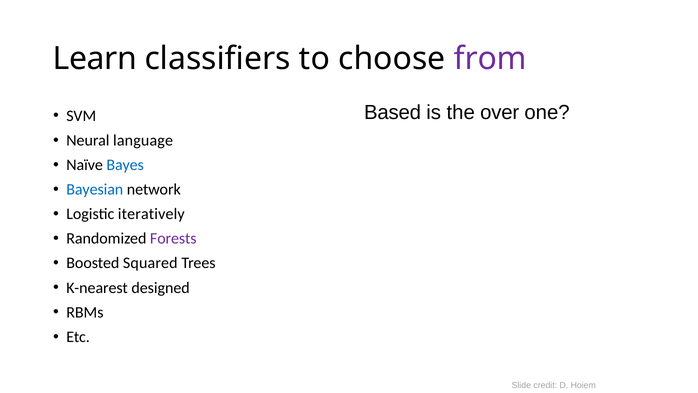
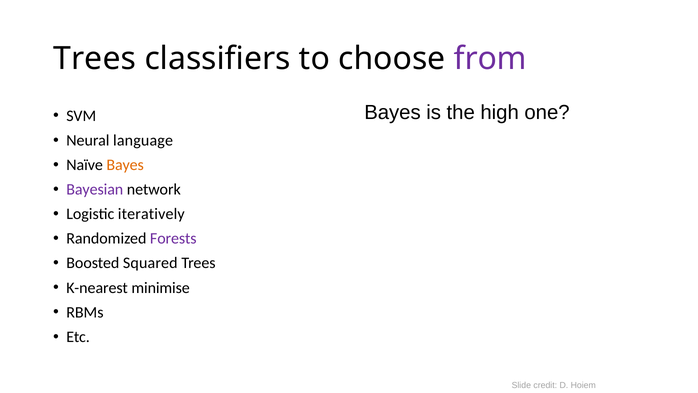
Learn: Learn -> Trees (95, 59)
Based: Based -> Bayes (392, 112)
over: over -> high (500, 112)
Bayes colour: blue -> orange (125, 165)
Bayesian colour: blue -> purple (95, 189)
designed: designed -> minimise (161, 287)
